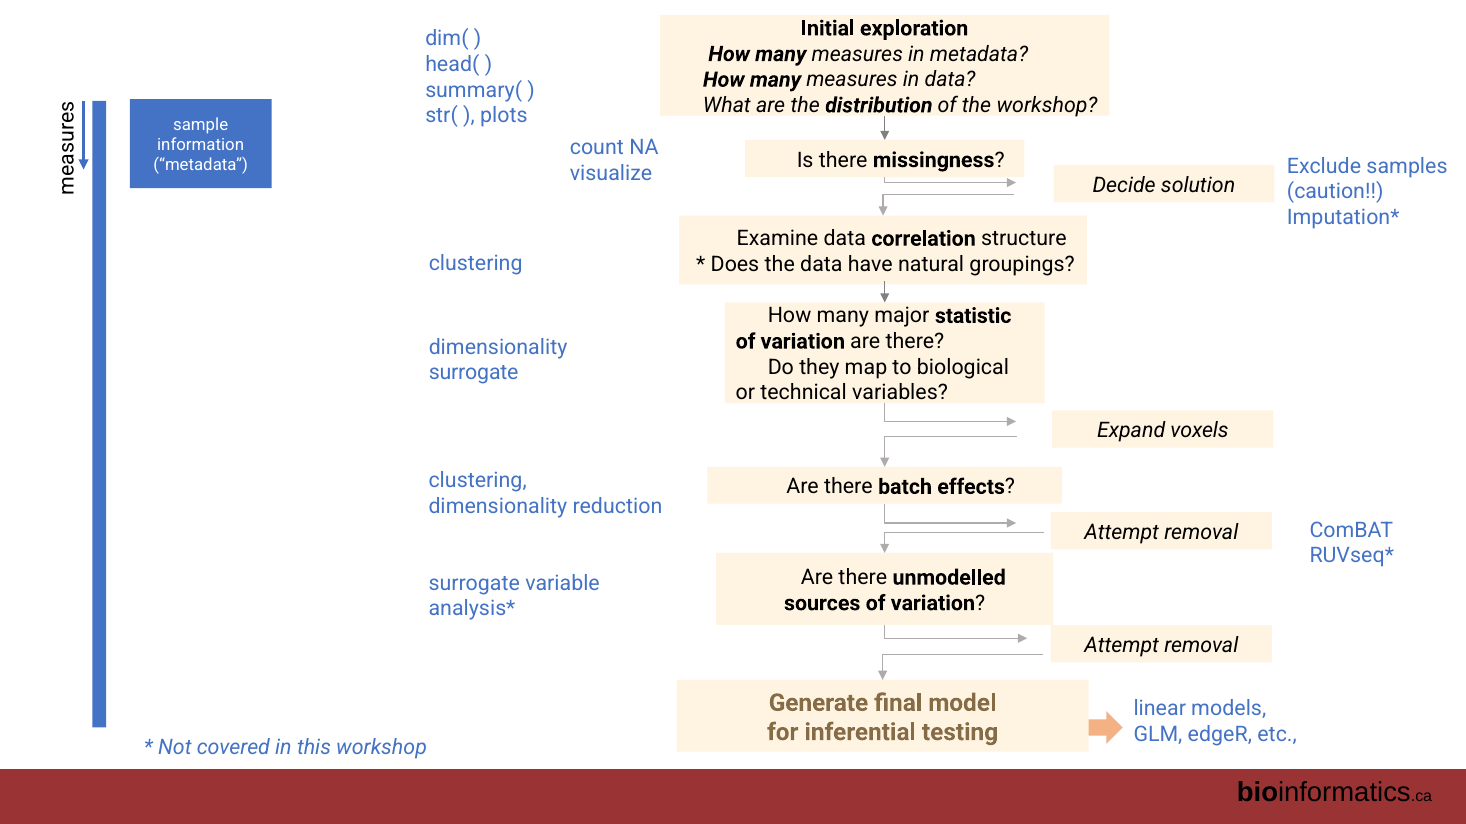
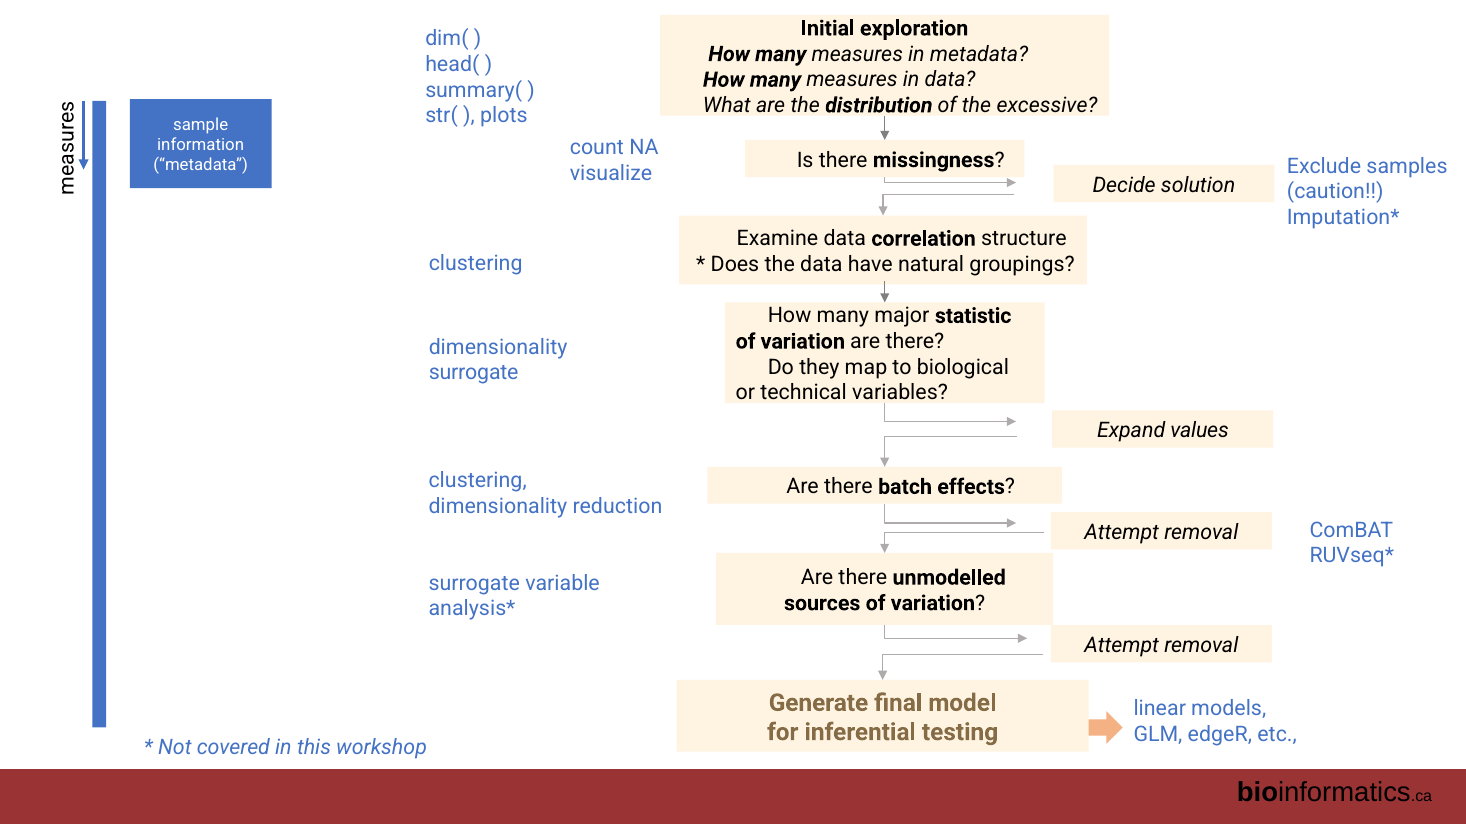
the workshop: workshop -> excessive (1047, 105)
voxels: voxels -> values (1200, 431)
